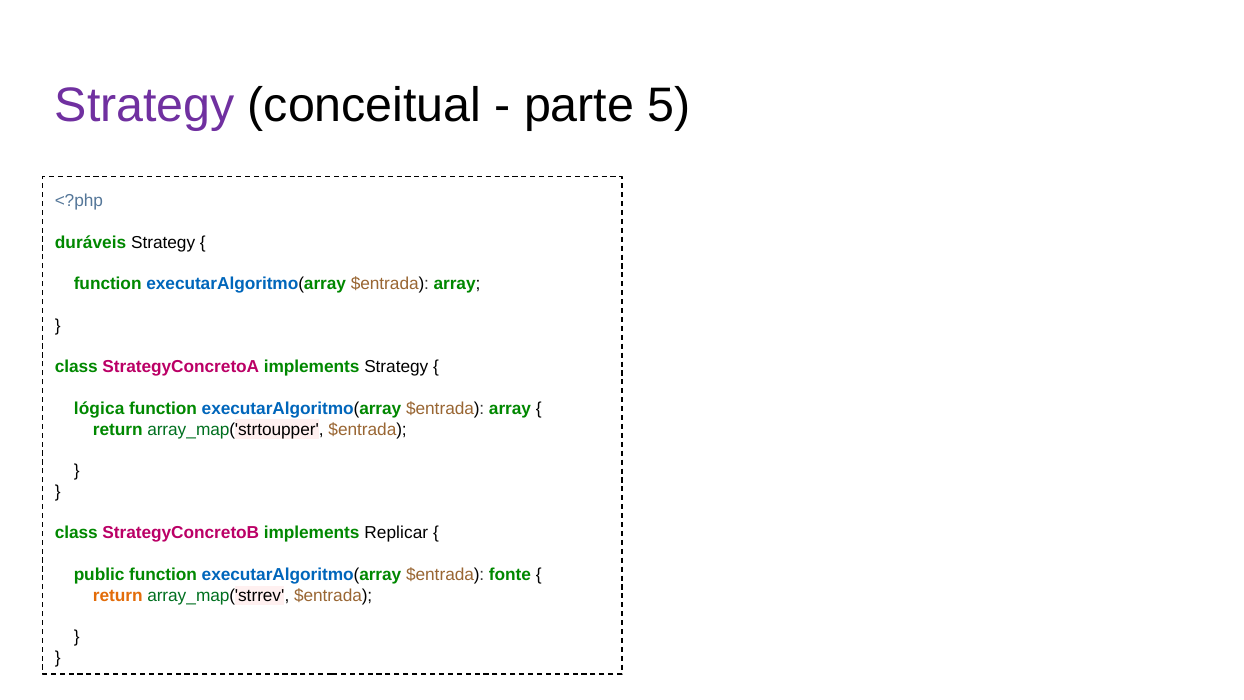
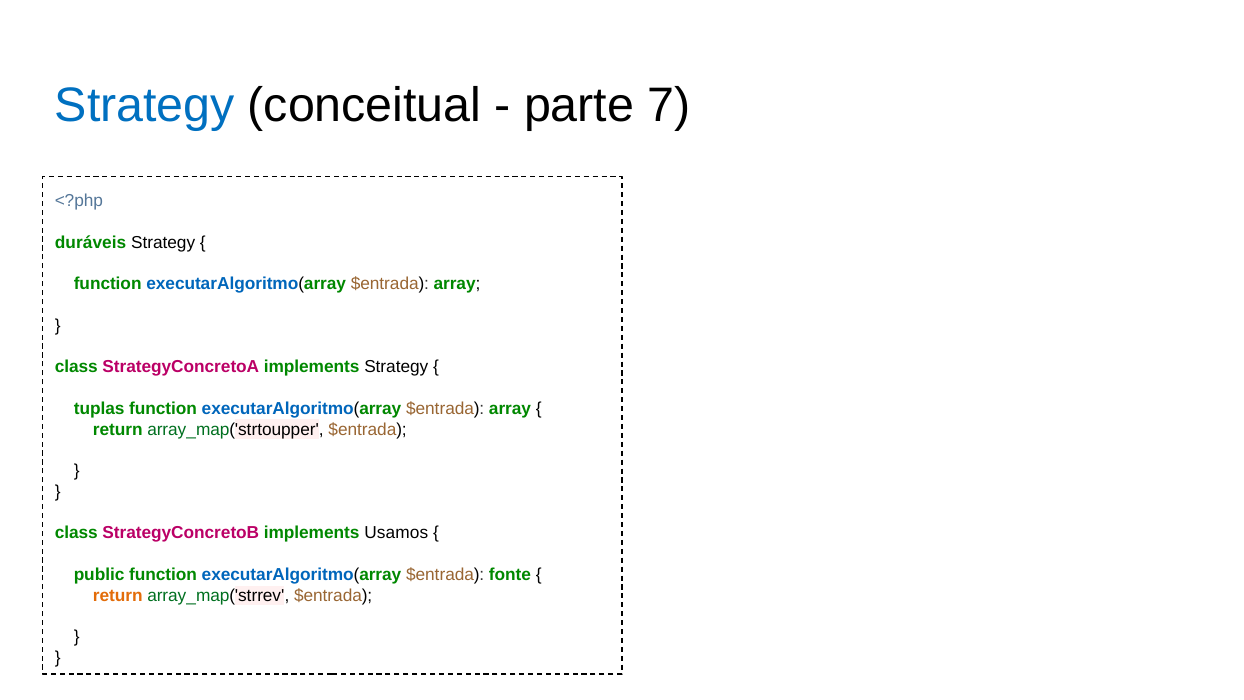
Strategy colour: purple -> blue (145, 105)
5: 5 -> 7 (669, 105)
lógica: lógica -> tuplas (99, 408)
Replicar: Replicar -> Usamos (396, 533)
